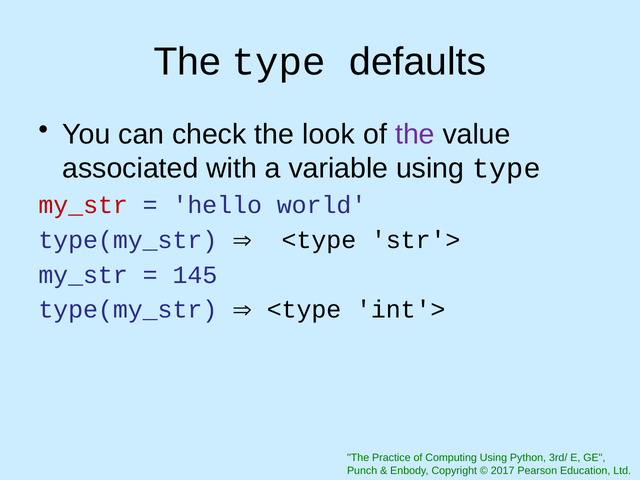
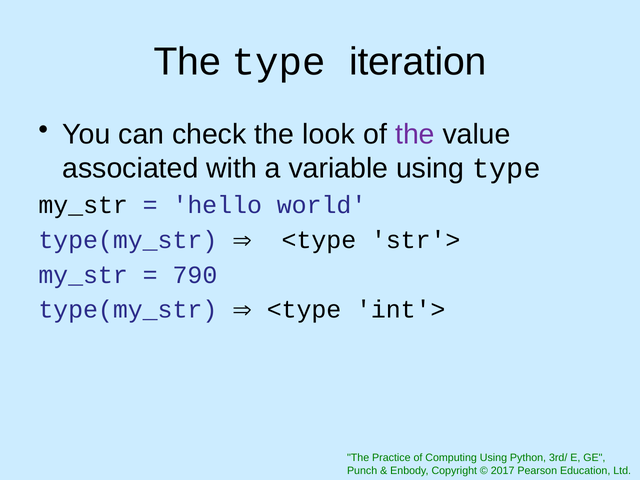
defaults: defaults -> iteration (418, 62)
my_str colour: red -> black (83, 205)
145: 145 -> 790 (195, 275)
